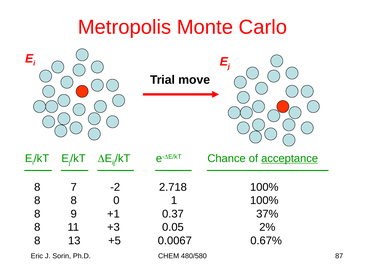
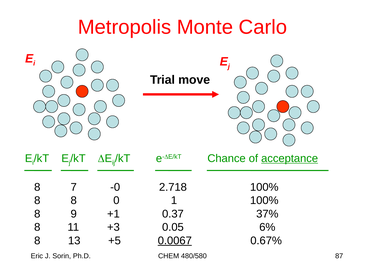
-2: -2 -> -0 (115, 187)
2%: 2% -> 6% (267, 227)
0.0067 underline: none -> present (175, 240)
